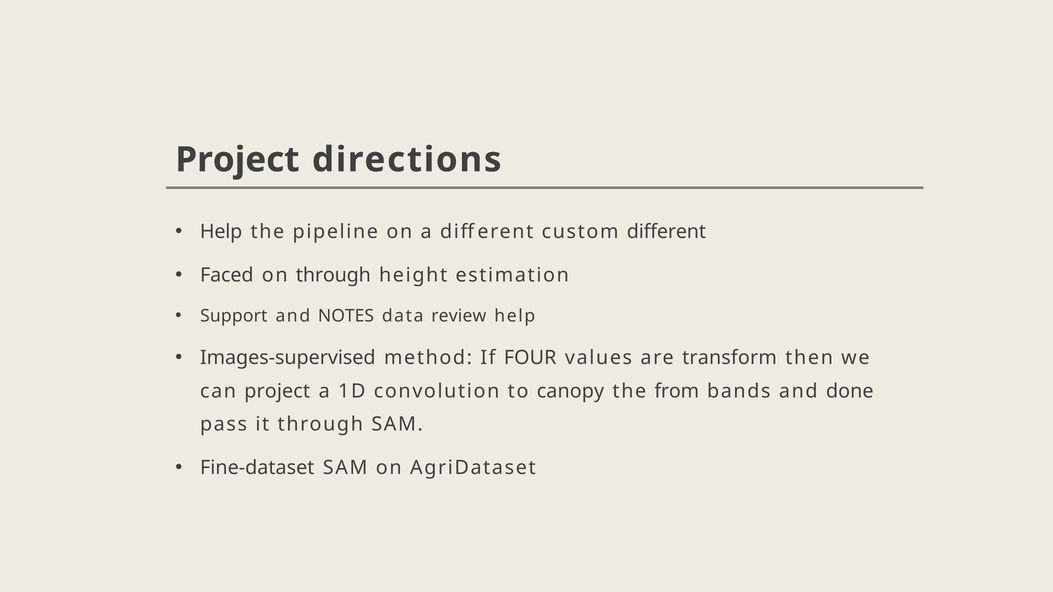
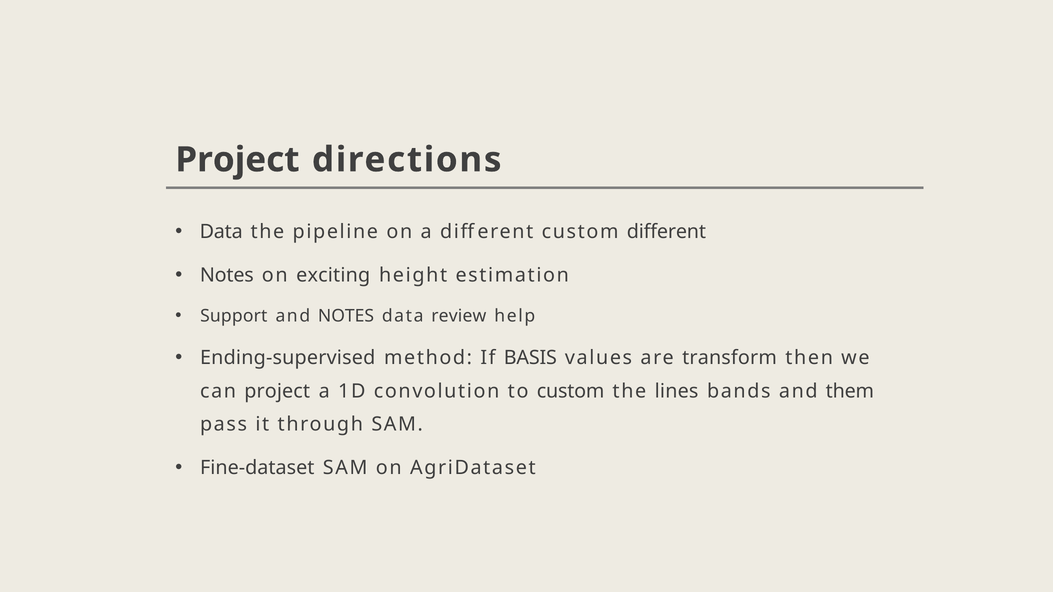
Help: Help -> Data (221, 232)
Faced: Faced -> Notes (227, 275)
on through: through -> exciting (333, 275)
Images-supervised: Images-supervised -> Ending-supervised (288, 358)
FOUR: FOUR -> BASIS (530, 358)
to canopy: canopy -> custom (571, 391)
from: from -> lines (677, 391)
done: done -> them (850, 391)
